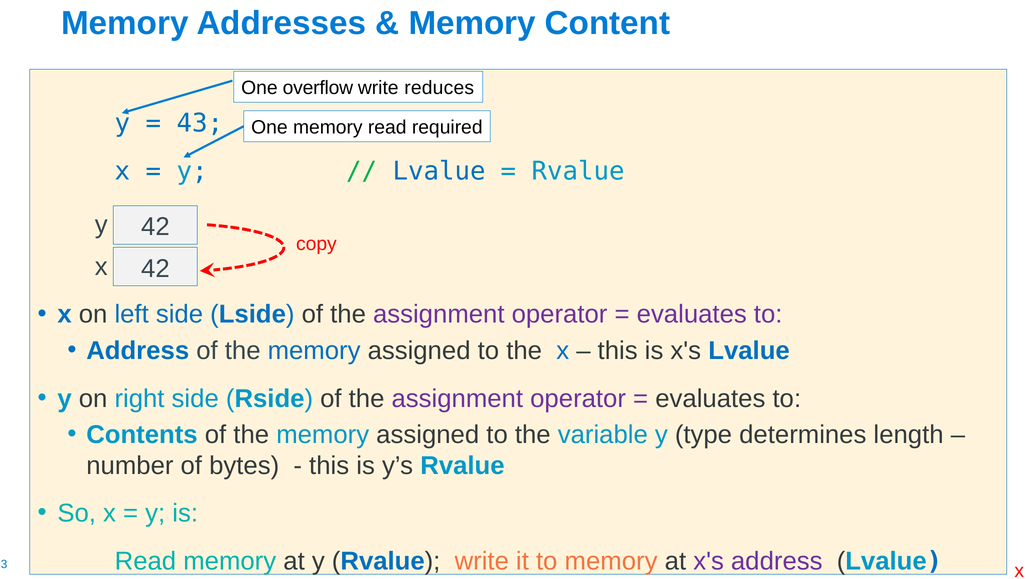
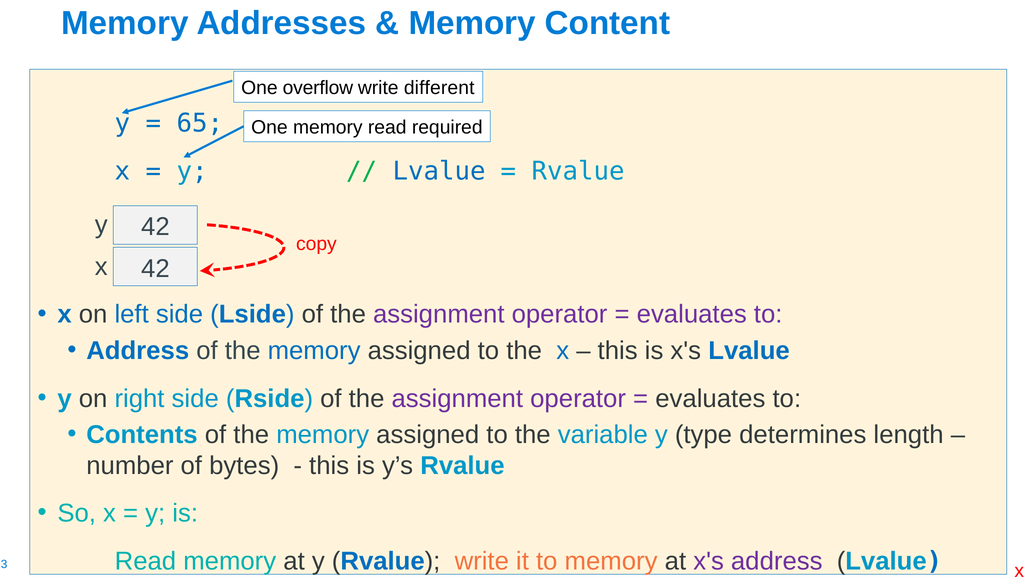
reduces: reduces -> different (439, 88)
43: 43 -> 65 (200, 123)
